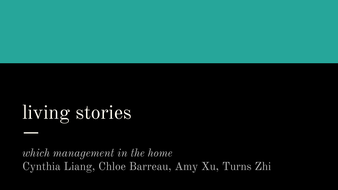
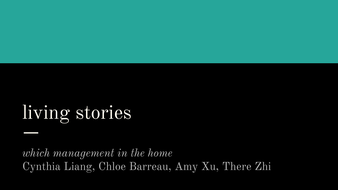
Turns: Turns -> There (237, 166)
